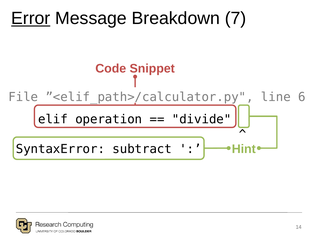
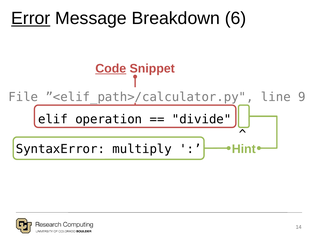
7: 7 -> 6 (236, 18)
Code underline: none -> present (111, 68)
6: 6 -> 9 (302, 97)
subtract: subtract -> multiply (142, 149)
